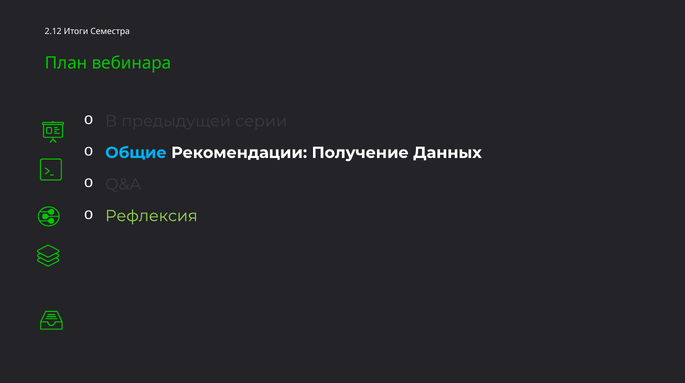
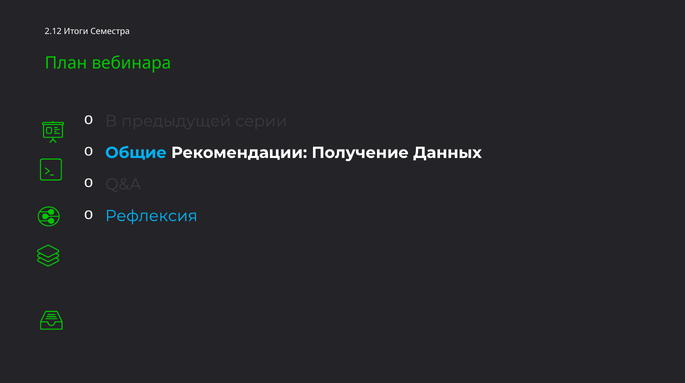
Рефлексия colour: light green -> light blue (151, 216)
